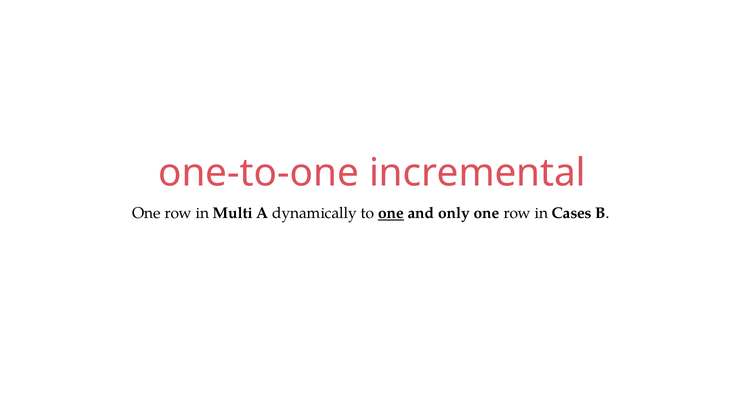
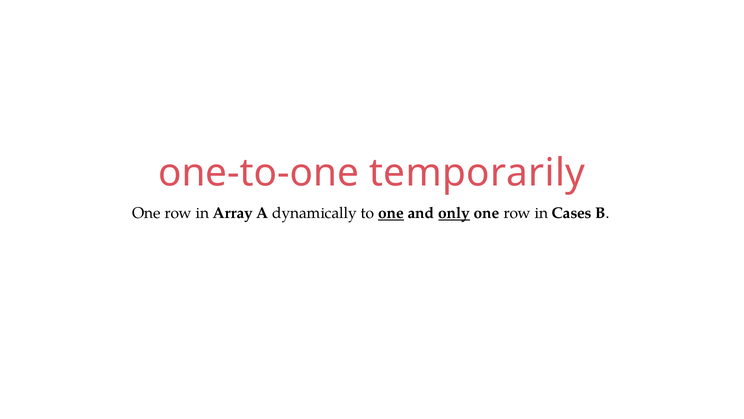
incremental: incremental -> temporarily (477, 173)
Multi: Multi -> Array (233, 213)
only underline: none -> present (454, 213)
